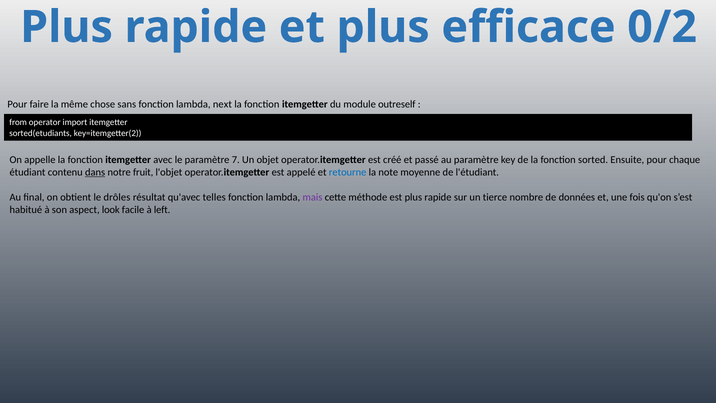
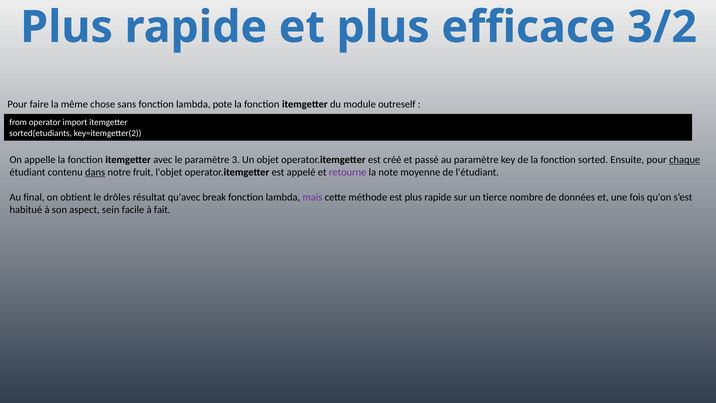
0/2: 0/2 -> 3/2 (662, 27)
next: next -> pote (223, 104)
7: 7 -> 3 (236, 160)
chaque underline: none -> present (685, 160)
retourne colour: blue -> purple (348, 172)
telles: telles -> break (214, 197)
look: look -> sein (111, 210)
left: left -> fait (162, 210)
